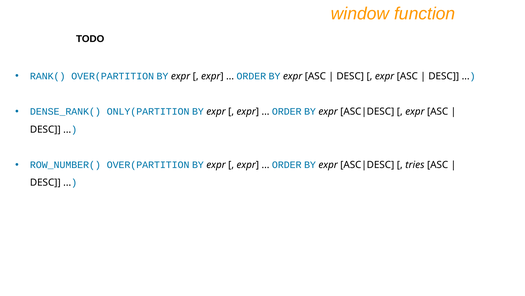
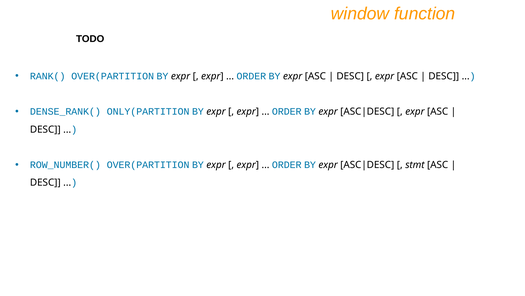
tries: tries -> stmt (415, 165)
